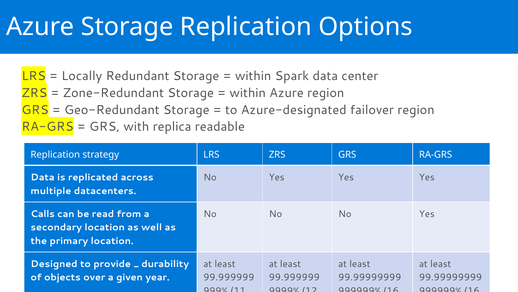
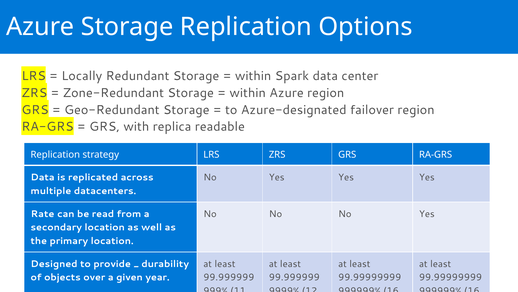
Calls: Calls -> Rate (43, 214)
